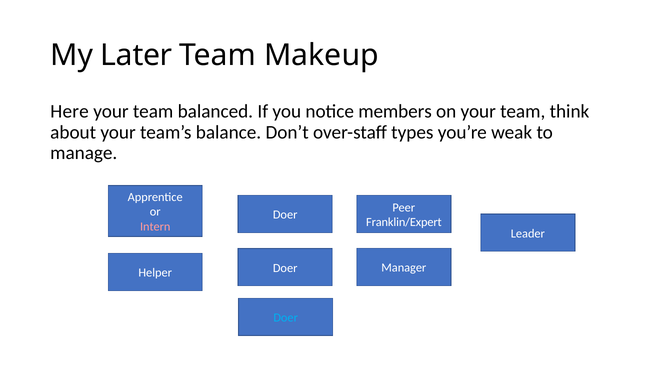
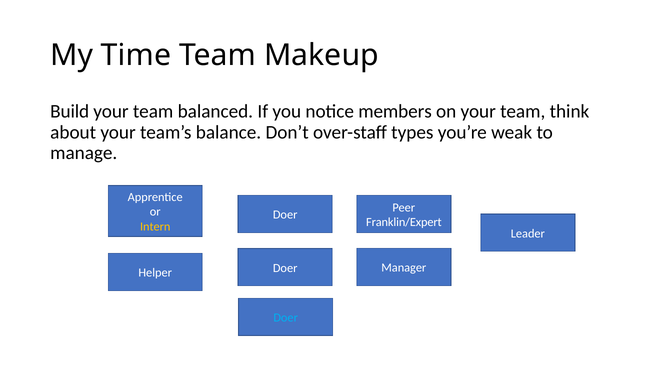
Later: Later -> Time (136, 55)
Here: Here -> Build (70, 111)
Intern colour: pink -> yellow (155, 227)
